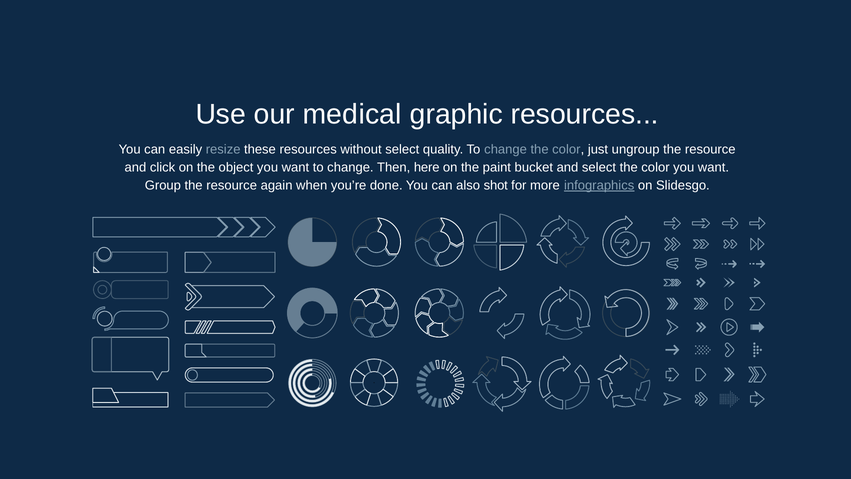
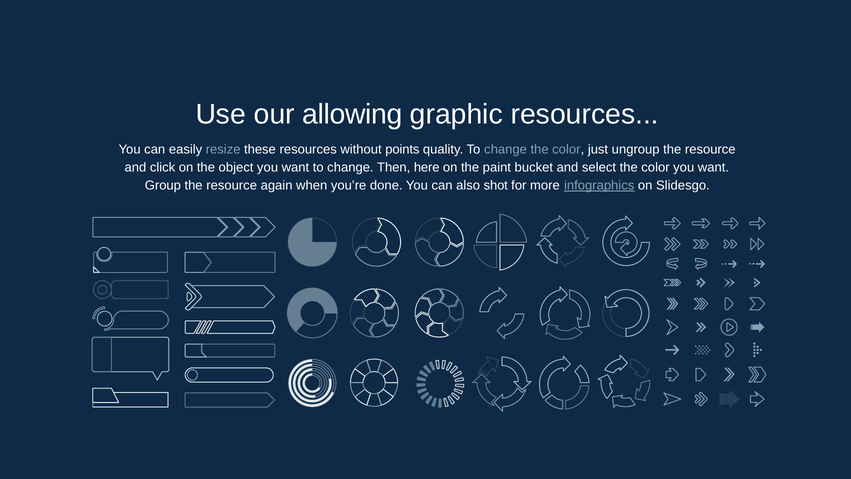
medical: medical -> allowing (352, 114)
without select: select -> points (402, 149)
